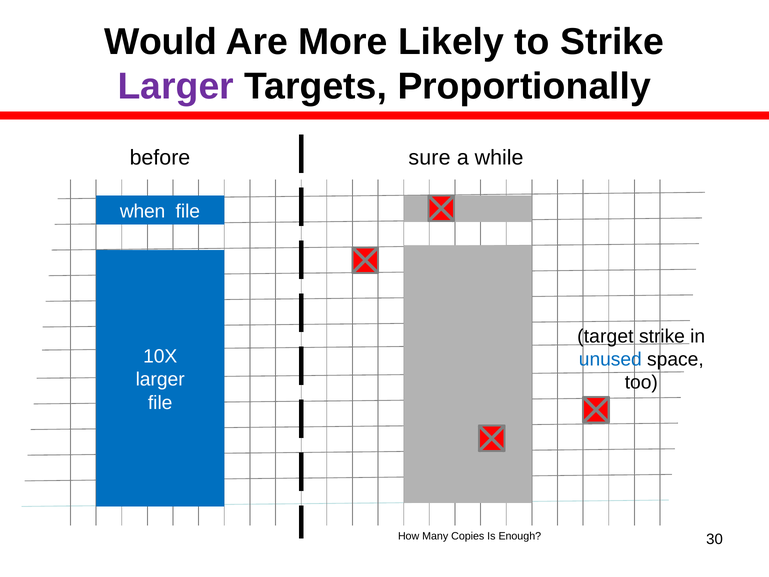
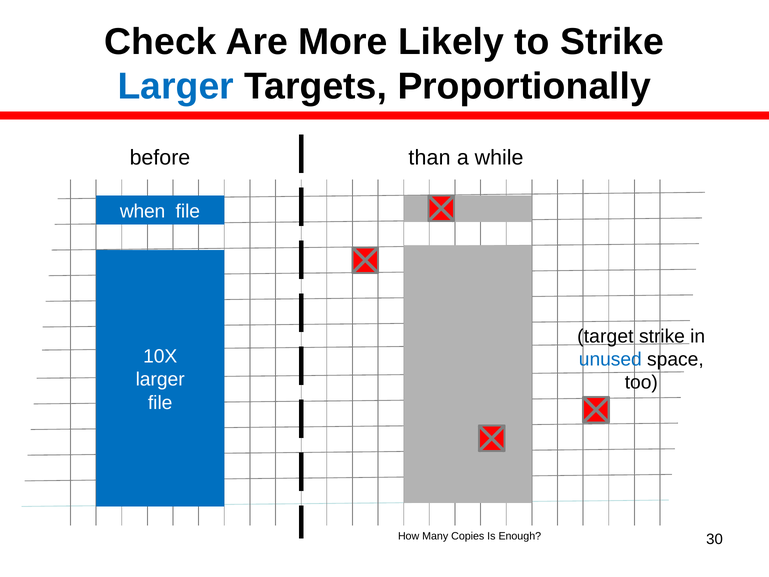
Would: Would -> Check (161, 42)
Larger colour: purple -> blue (176, 87)
sure: sure -> than (429, 157)
